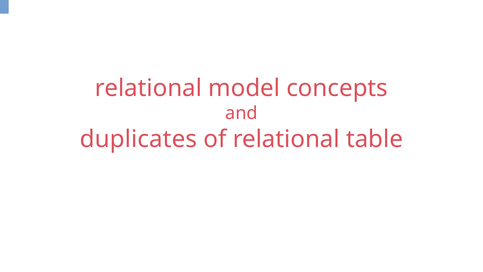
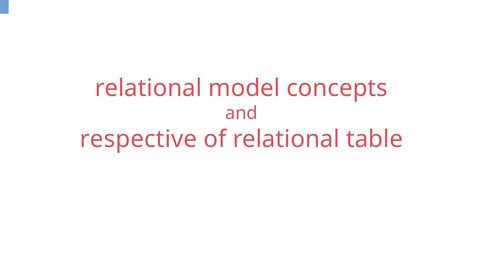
duplicates: duplicates -> respective (138, 139)
